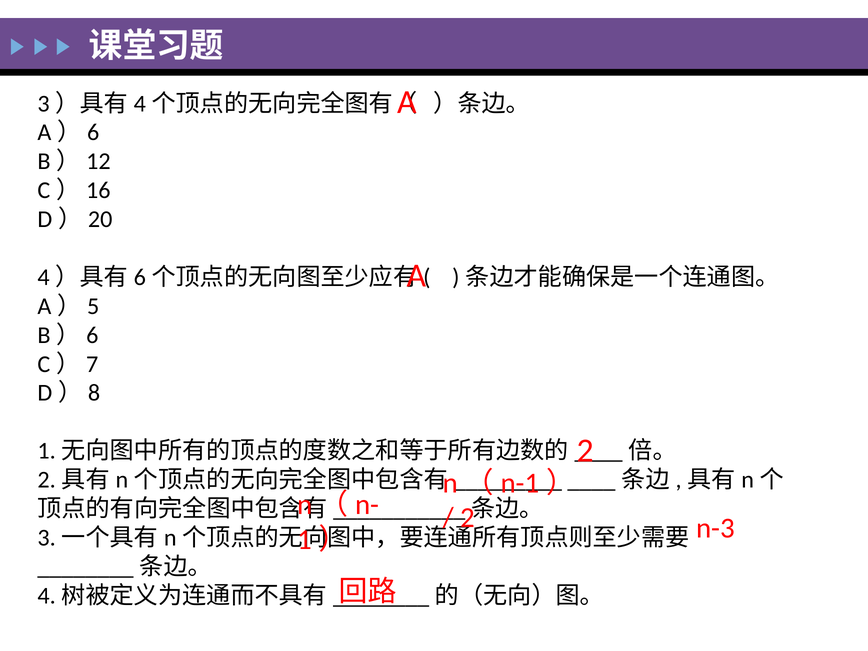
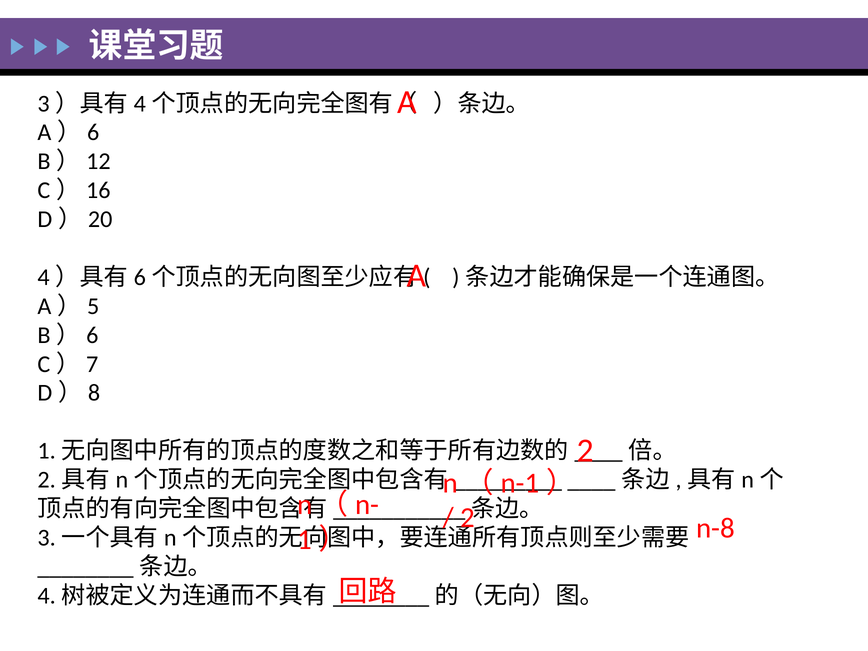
n-3: n-3 -> n-8 (716, 528)
